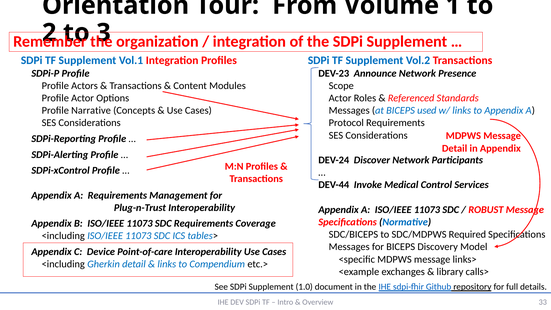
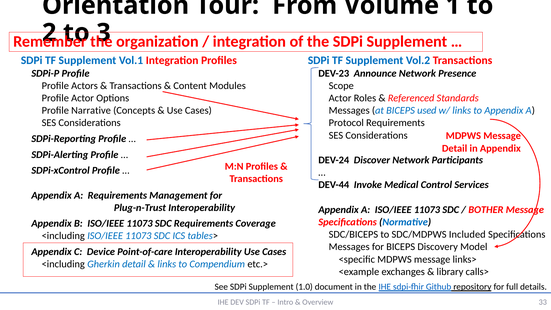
ROBUST: ROBUST -> BOTHER (486, 210)
Required: Required -> Included (467, 234)
